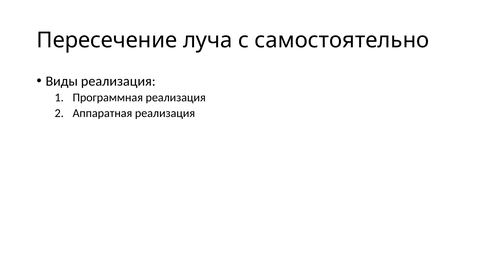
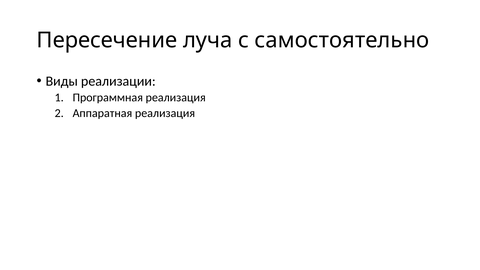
Виды реализация: реализация -> реализации (118, 81)
